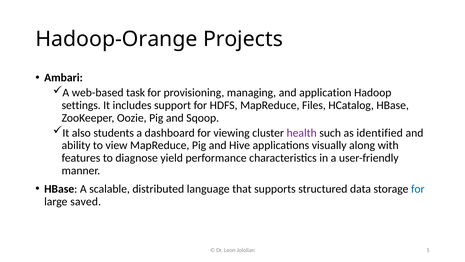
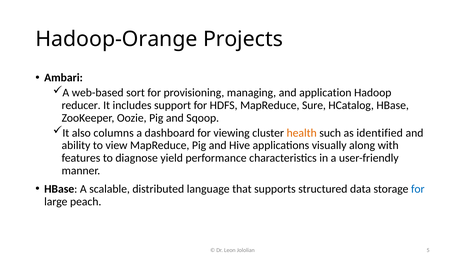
task: task -> sort (136, 93)
settings: settings -> reducer (81, 105)
Files: Files -> Sure (314, 105)
students: students -> columns (114, 133)
health colour: purple -> orange (302, 133)
saved: saved -> peach (86, 201)
